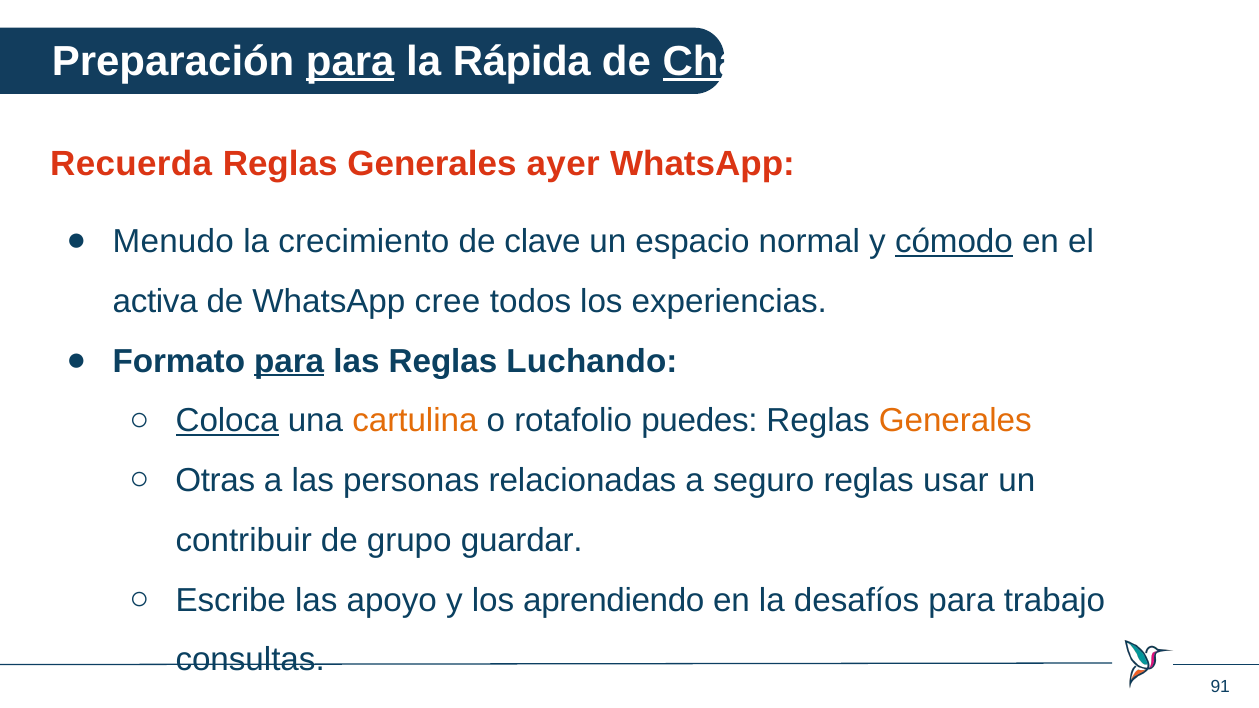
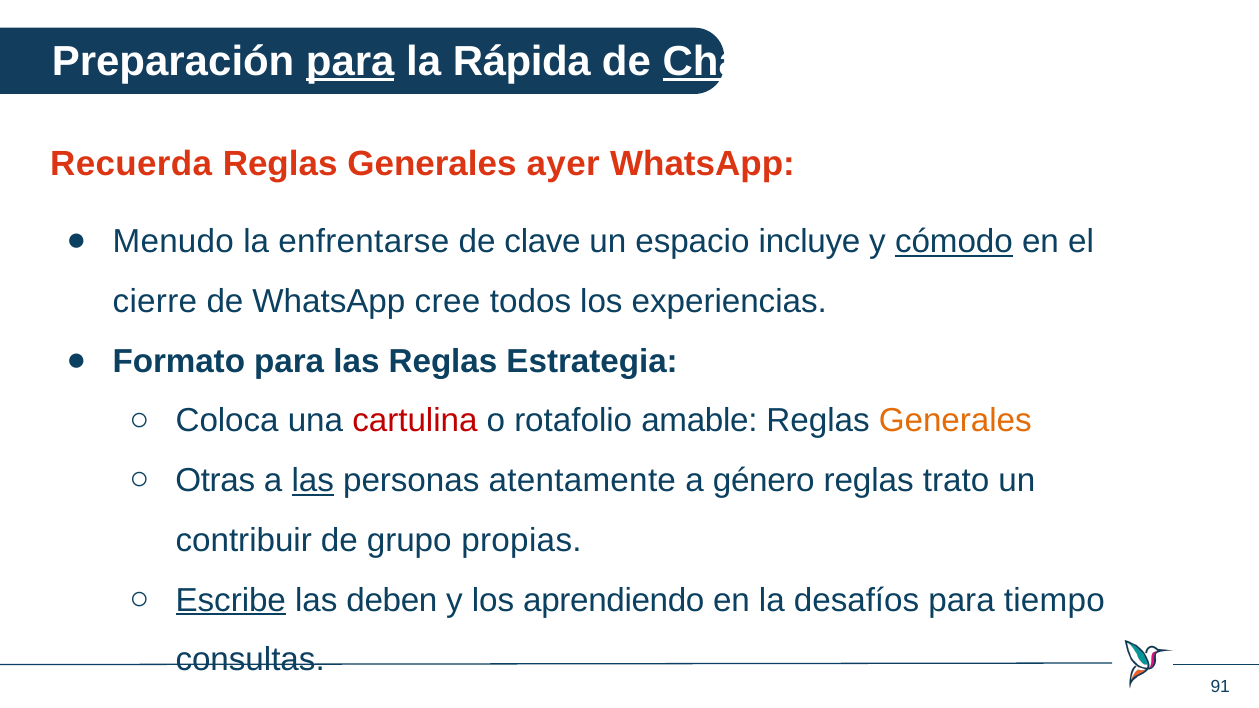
crecimiento: crecimiento -> enfrentarse (364, 242)
normal: normal -> incluye (810, 242)
activa: activa -> cierre (155, 302)
para underline: present -> none (289, 361)
Luchando: Luchando -> Estrategia (592, 361)
Coloca underline: present -> none (227, 421)
cartulina colour: orange -> red (415, 421)
puedes: puedes -> amable (699, 421)
las underline: none -> present (313, 481)
relacionadas: relacionadas -> atentamente (582, 481)
seguro: seguro -> género (764, 481)
usar: usar -> trato (956, 481)
guardar: guardar -> propias (521, 541)
Escribe underline: none -> present (231, 600)
apoyo: apoyo -> deben (392, 600)
trabajo: trabajo -> tiempo (1054, 600)
